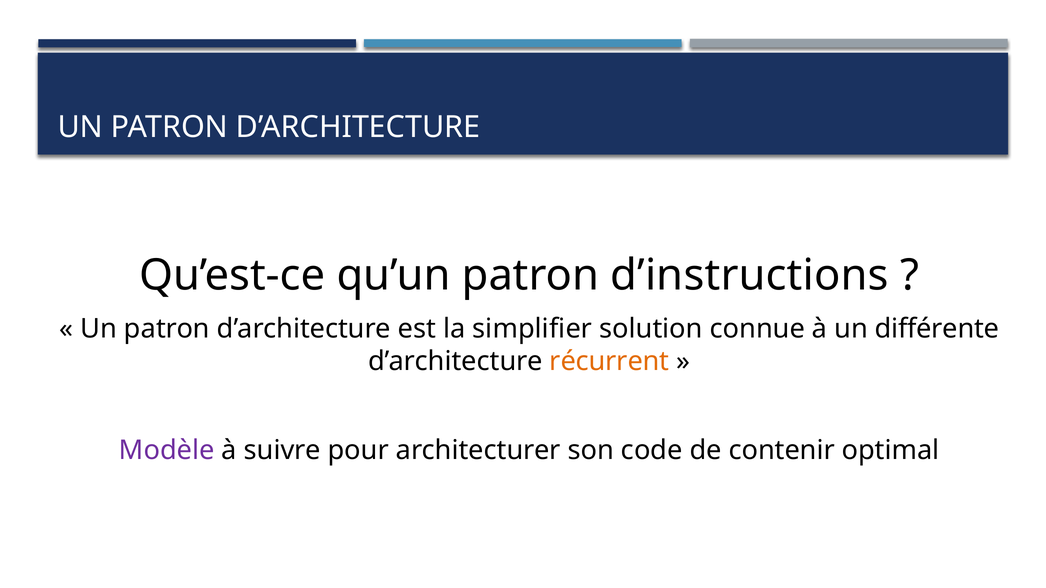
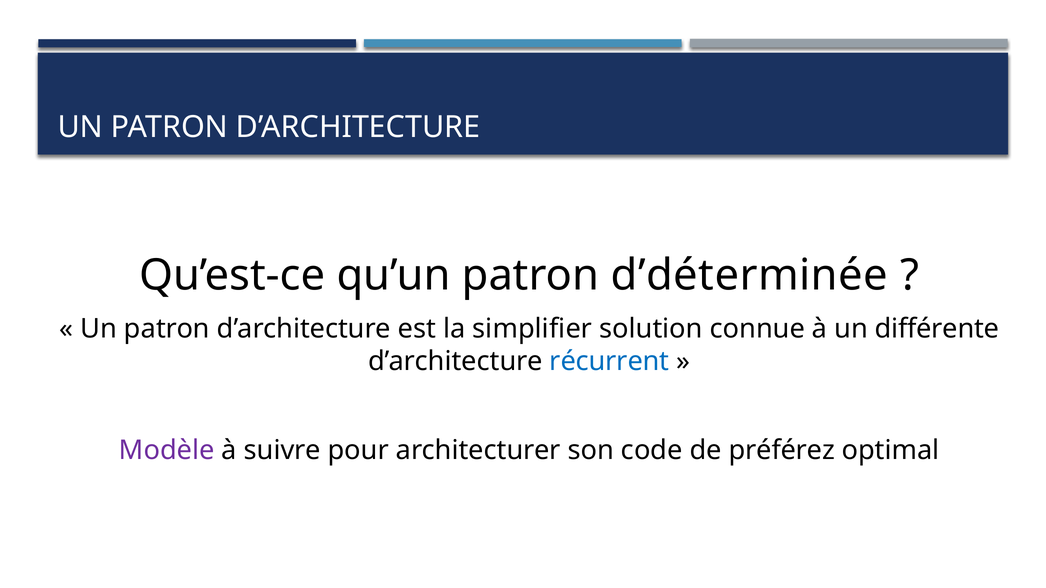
d’instructions: d’instructions -> d’déterminée (749, 275)
récurrent colour: orange -> blue (609, 361)
contenir: contenir -> préférez (782, 451)
